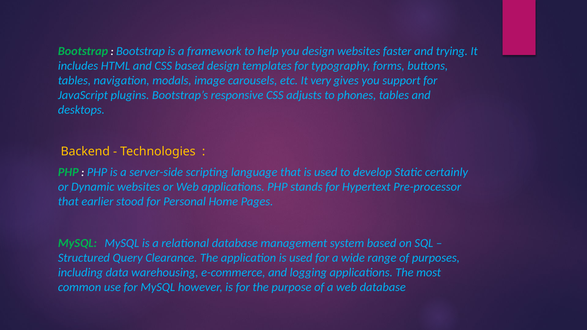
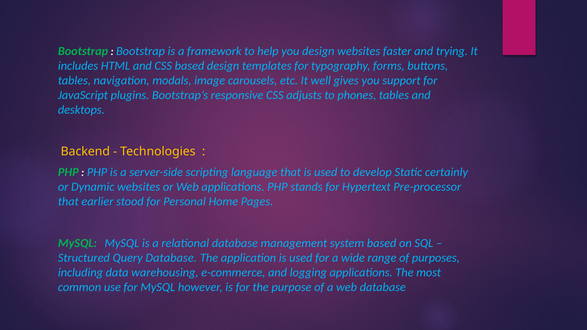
very: very -> well (321, 80)
Query Clearance: Clearance -> Database (171, 258)
